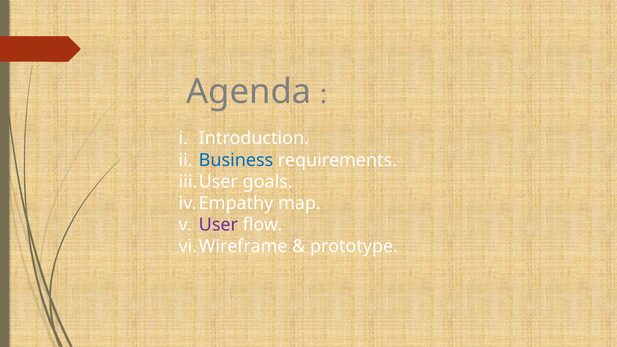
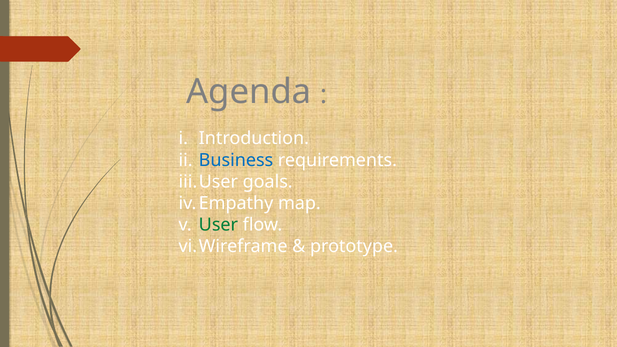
User colour: purple -> green (218, 225)
